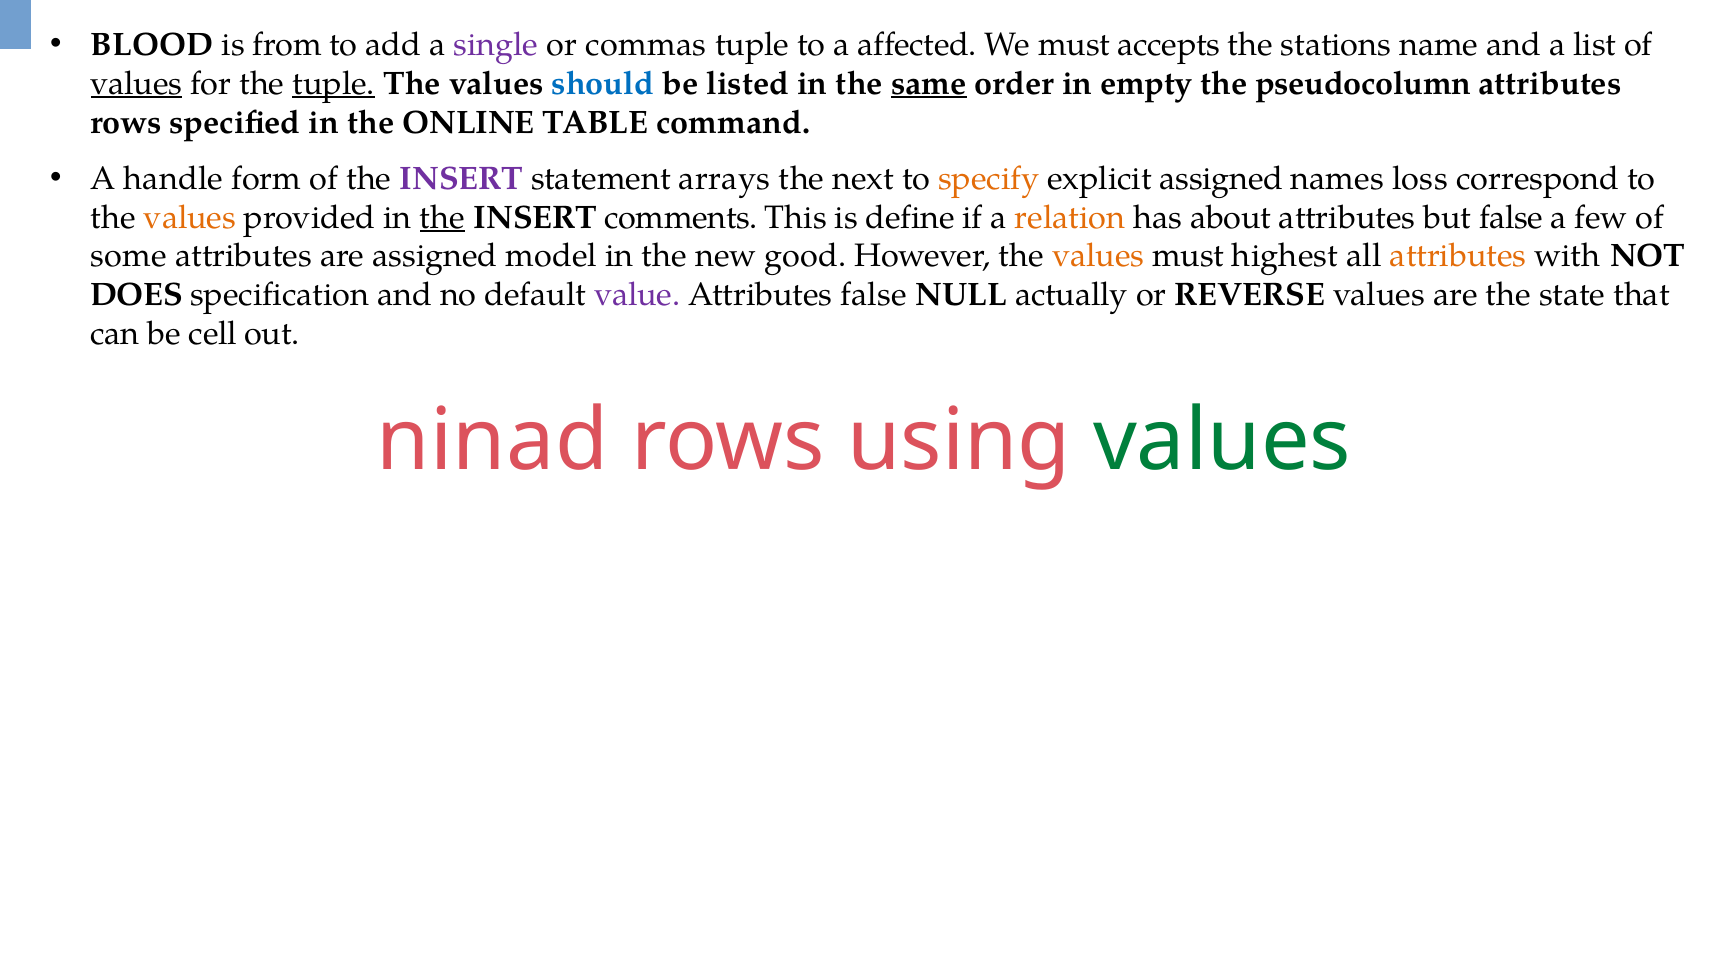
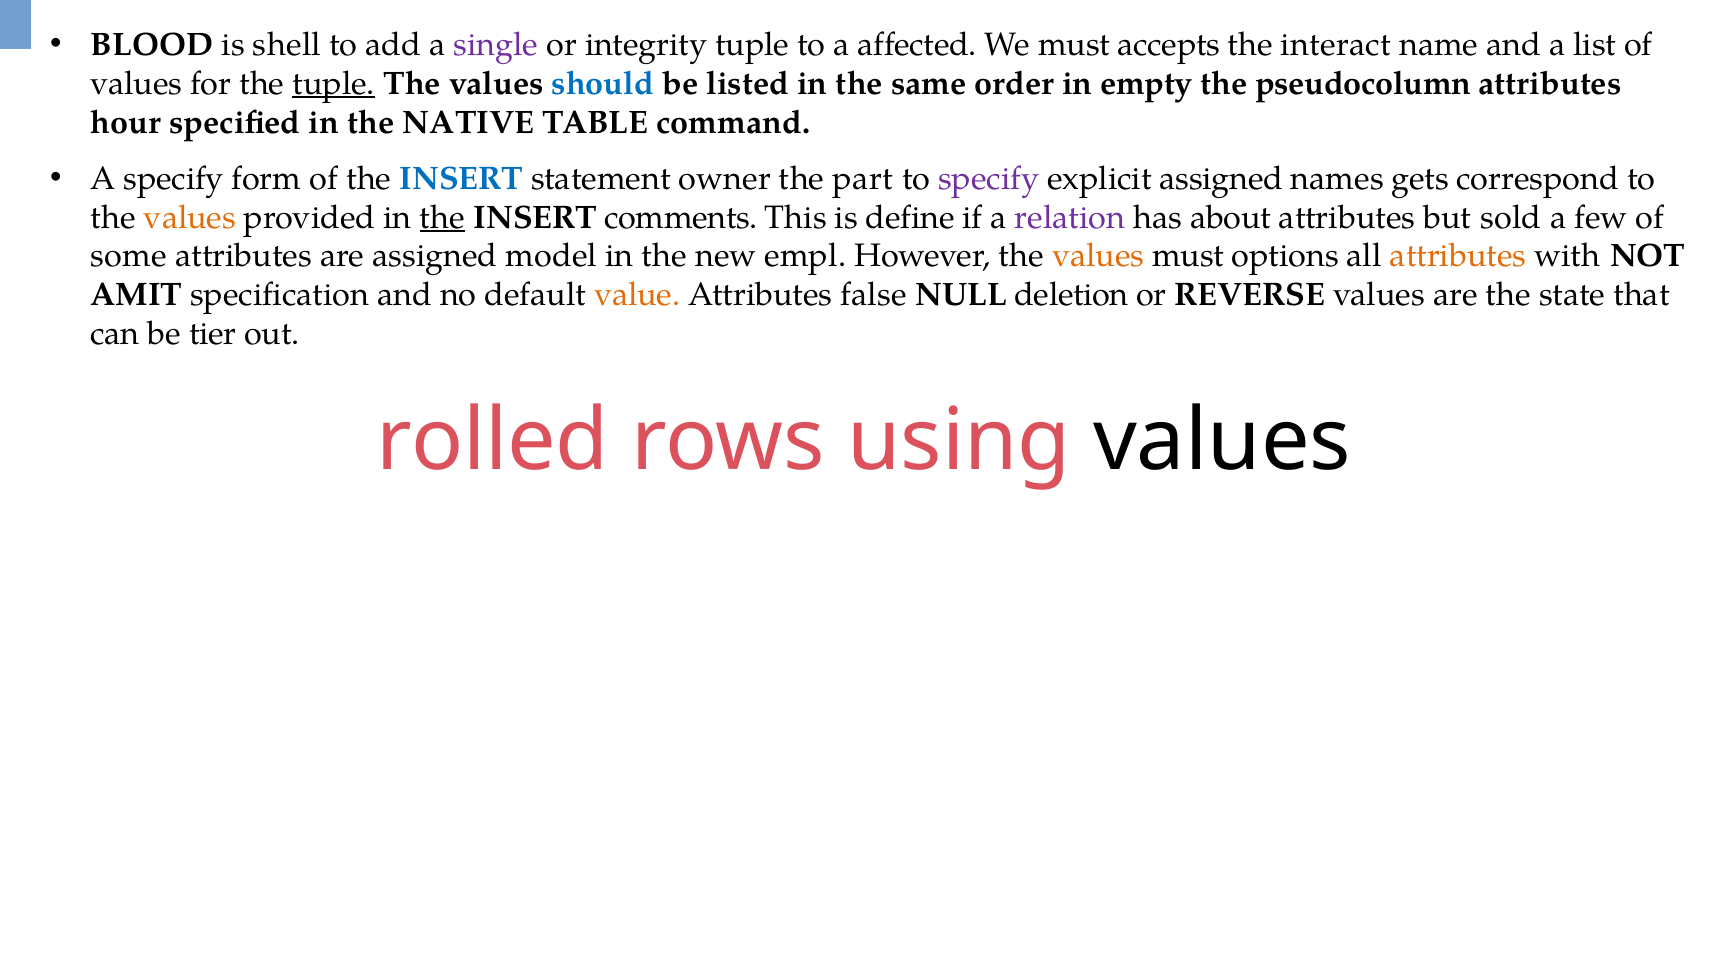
from: from -> shell (287, 45)
commas: commas -> integrity (646, 45)
stations: stations -> interact (1336, 45)
values underline: present -> none (136, 83)
same underline: present -> none (929, 83)
rows: rows -> hour (126, 122)
ONLINE: ONLINE -> NATIVE (469, 122)
A handle: handle -> specify (174, 178)
INSERT colour: purple -> blue (462, 178)
arrays: arrays -> owner (725, 178)
next: next -> part (863, 178)
specify colour: orange -> purple (989, 178)
loss: loss -> gets (1420, 178)
relation colour: orange -> purple (1070, 217)
but false: false -> sold (1511, 217)
good: good -> empl (805, 256)
highest: highest -> options (1285, 256)
DOES: DOES -> AMIT (136, 295)
value colour: purple -> orange (637, 295)
actually: actually -> deletion (1072, 295)
cell: cell -> tier (213, 334)
ninad: ninad -> rolled (493, 441)
values colour: green -> black (1222, 441)
